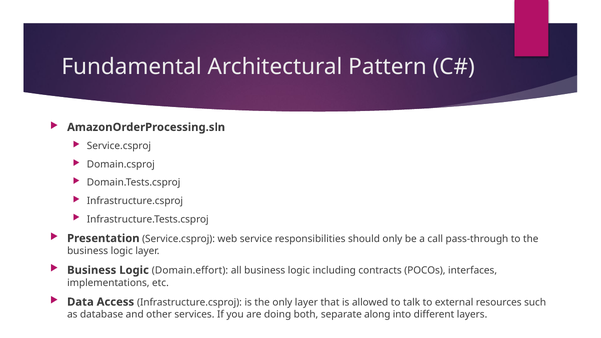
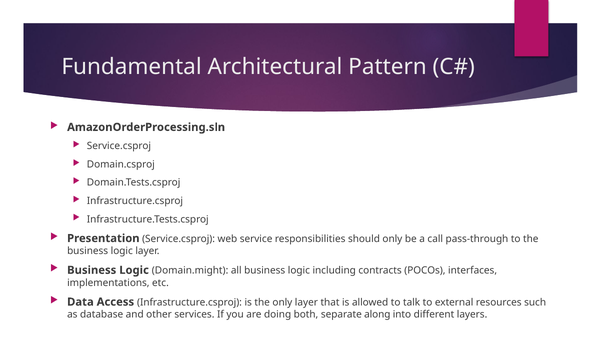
Domain.effort: Domain.effort -> Domain.might (190, 271)
